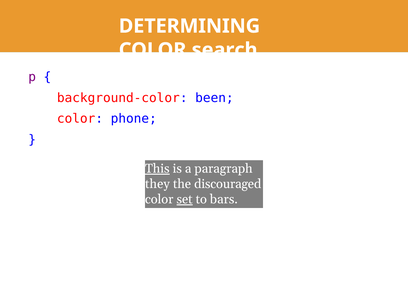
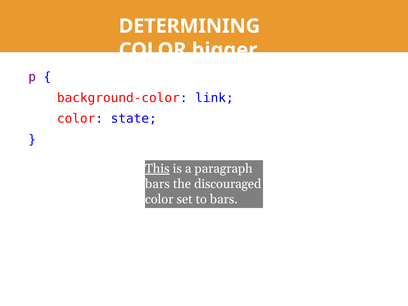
search: search -> bigger (225, 50)
been: been -> link (214, 98)
phone: phone -> state (134, 119)
they: they -> bars (157, 184)
set underline: present -> none (185, 199)
